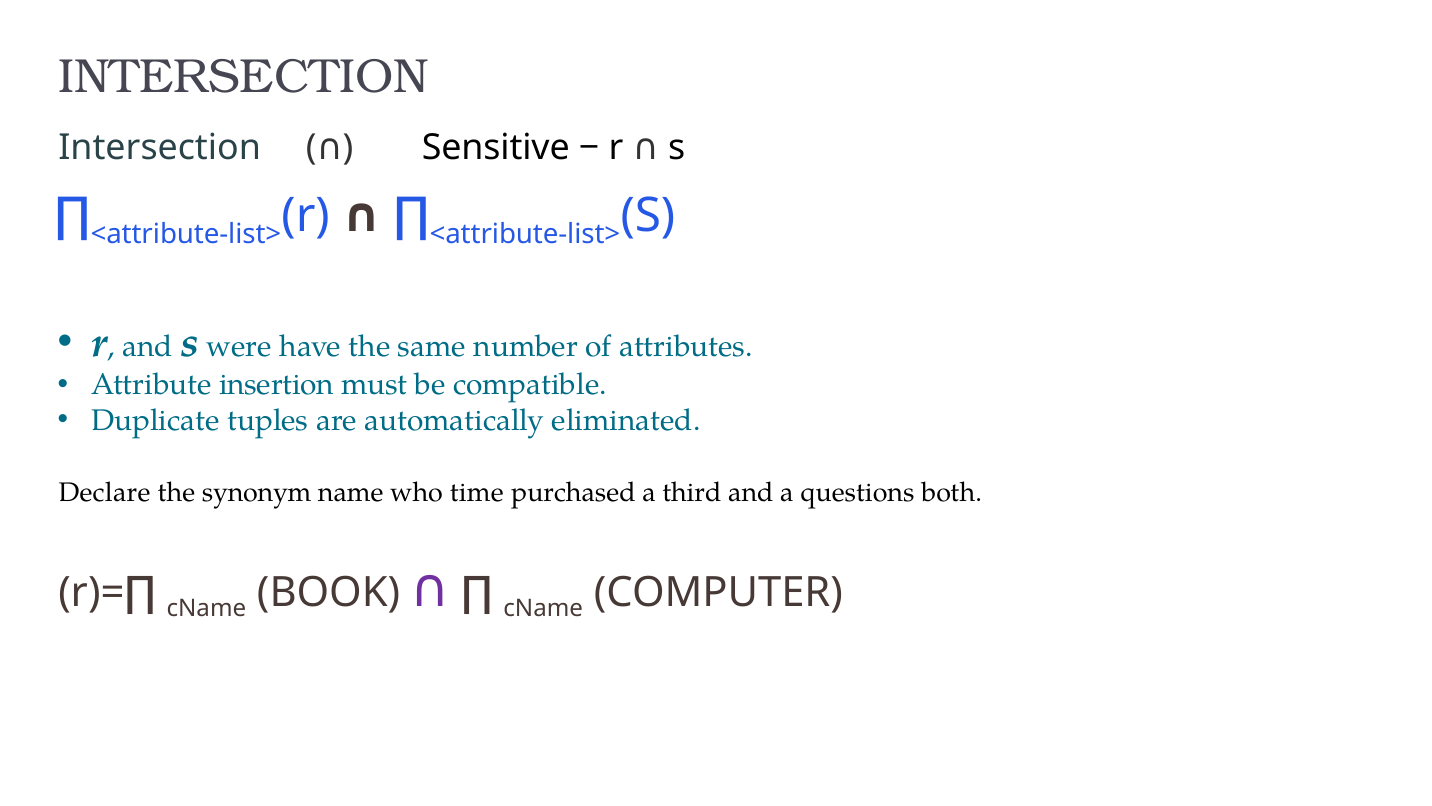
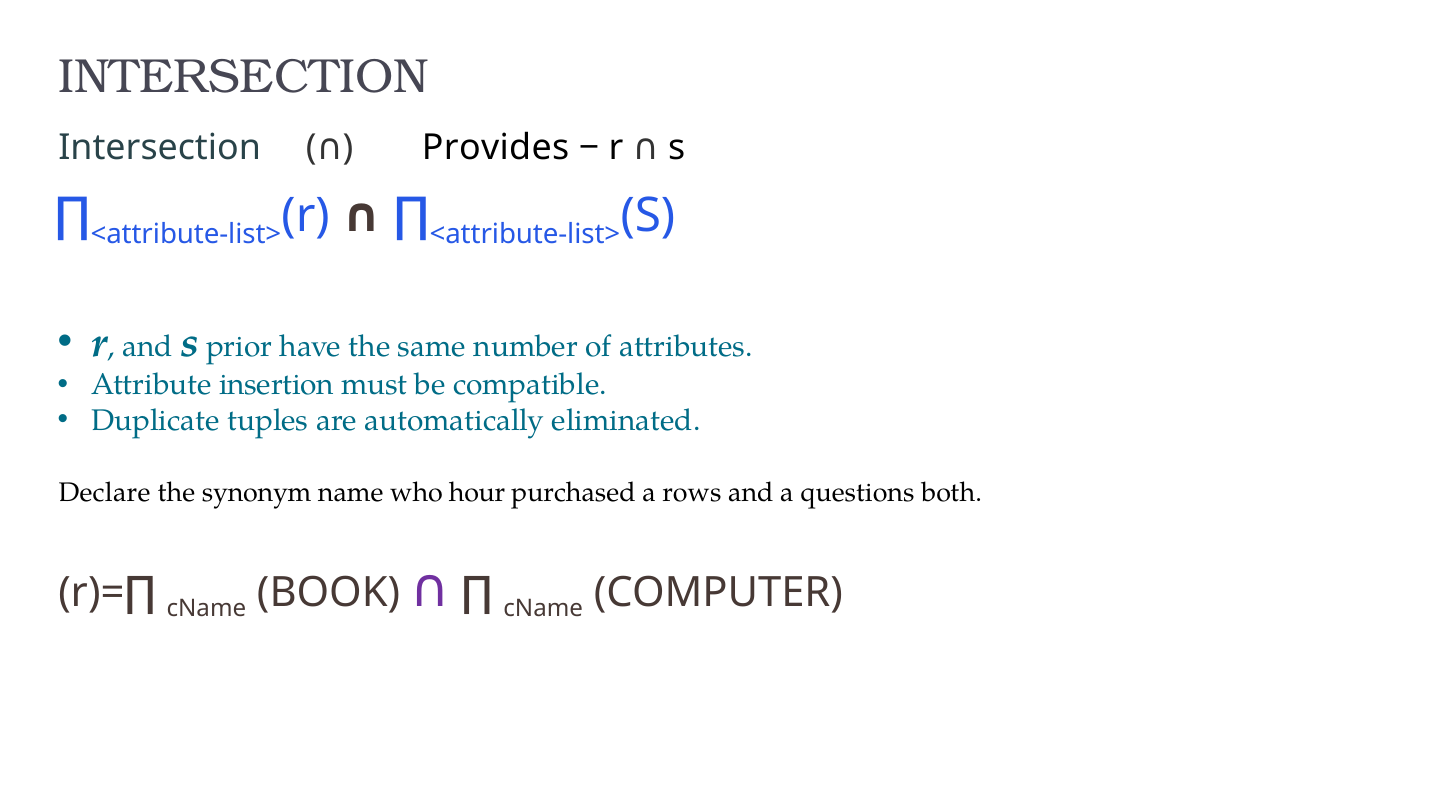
Sensitive: Sensitive -> Provides (496, 148)
were: were -> prior (239, 346)
time: time -> hour (477, 493)
third: third -> rows (692, 493)
